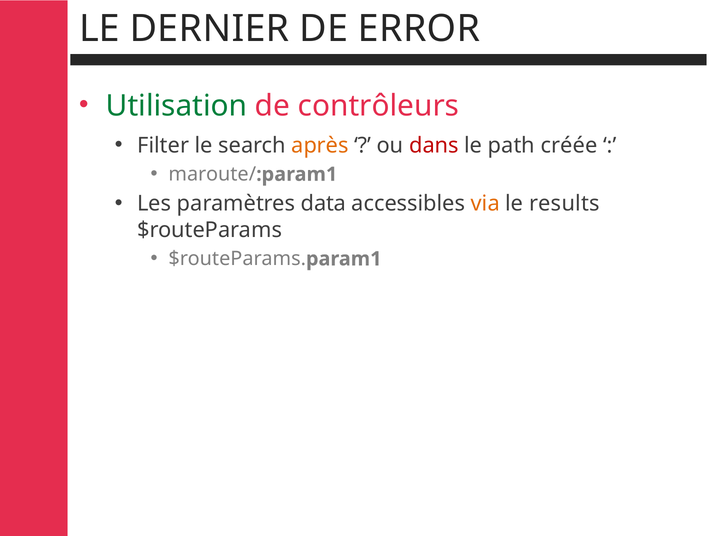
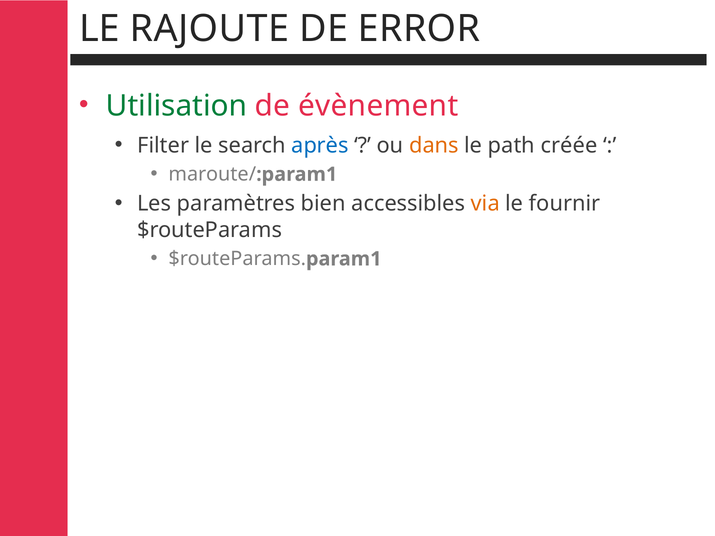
DERNIER: DERNIER -> RAJOUTE (209, 29)
contrôleurs: contrôleurs -> évènement (378, 106)
après colour: orange -> blue (320, 146)
dans colour: red -> orange (434, 146)
data: data -> bien (323, 204)
results: results -> fournir (565, 204)
